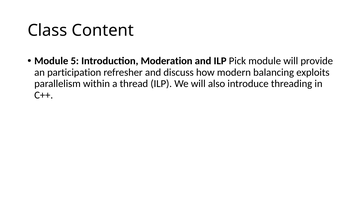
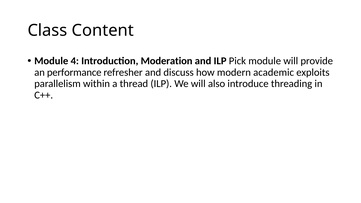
5: 5 -> 4 (75, 61)
participation: participation -> performance (74, 72)
balancing: balancing -> academic (274, 72)
